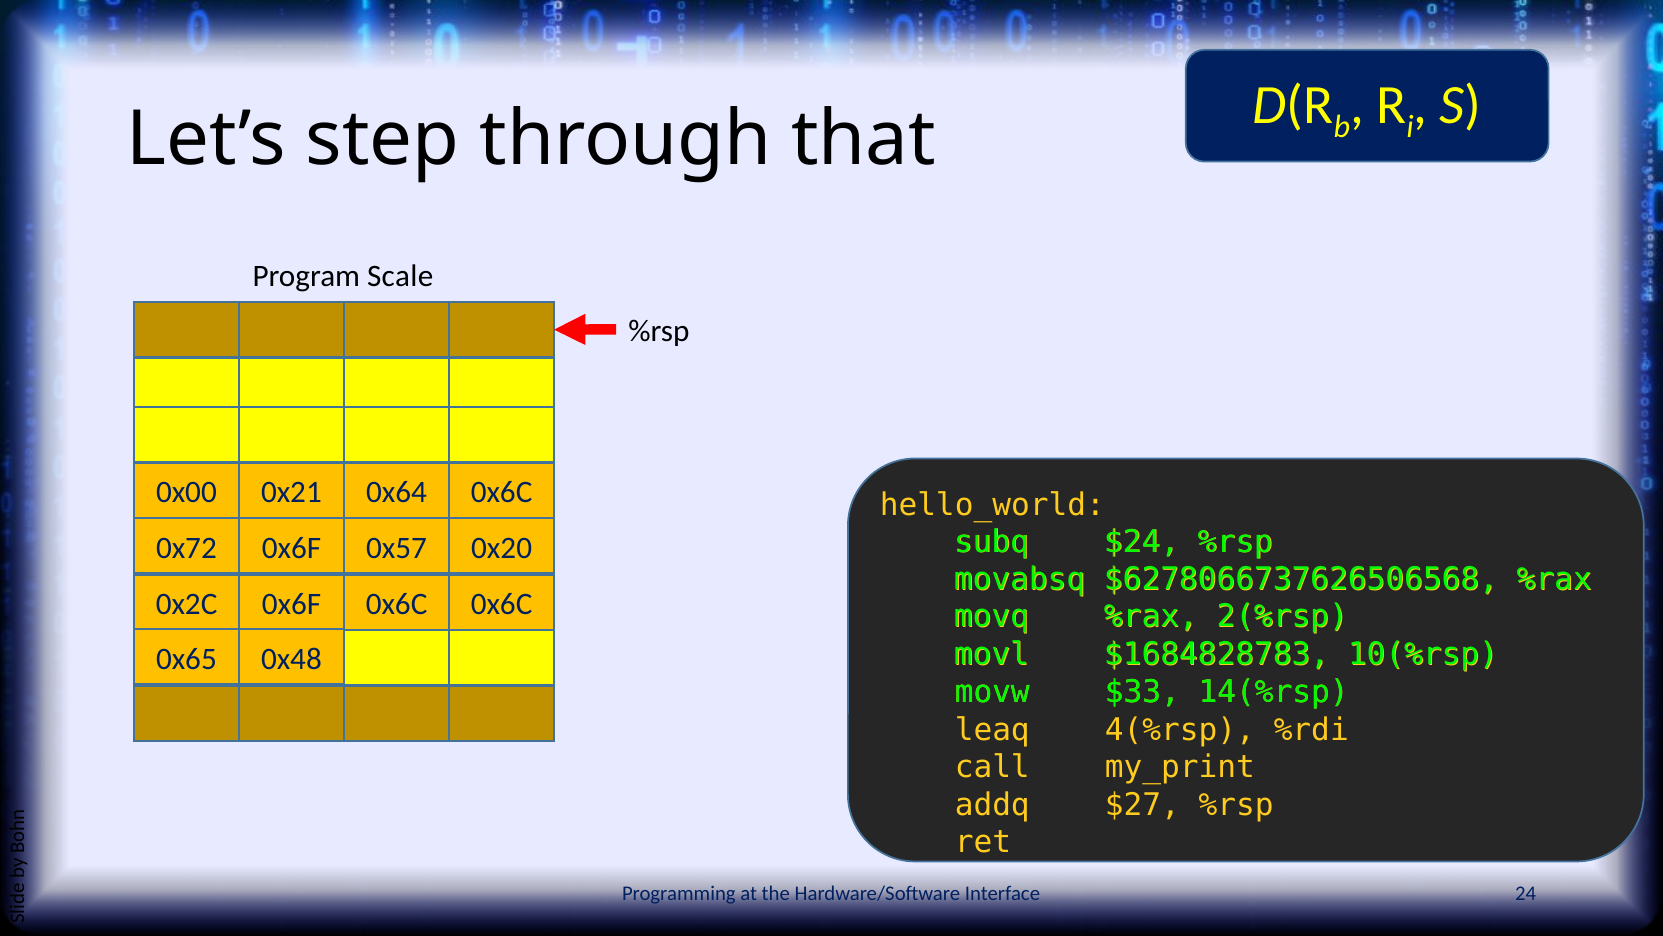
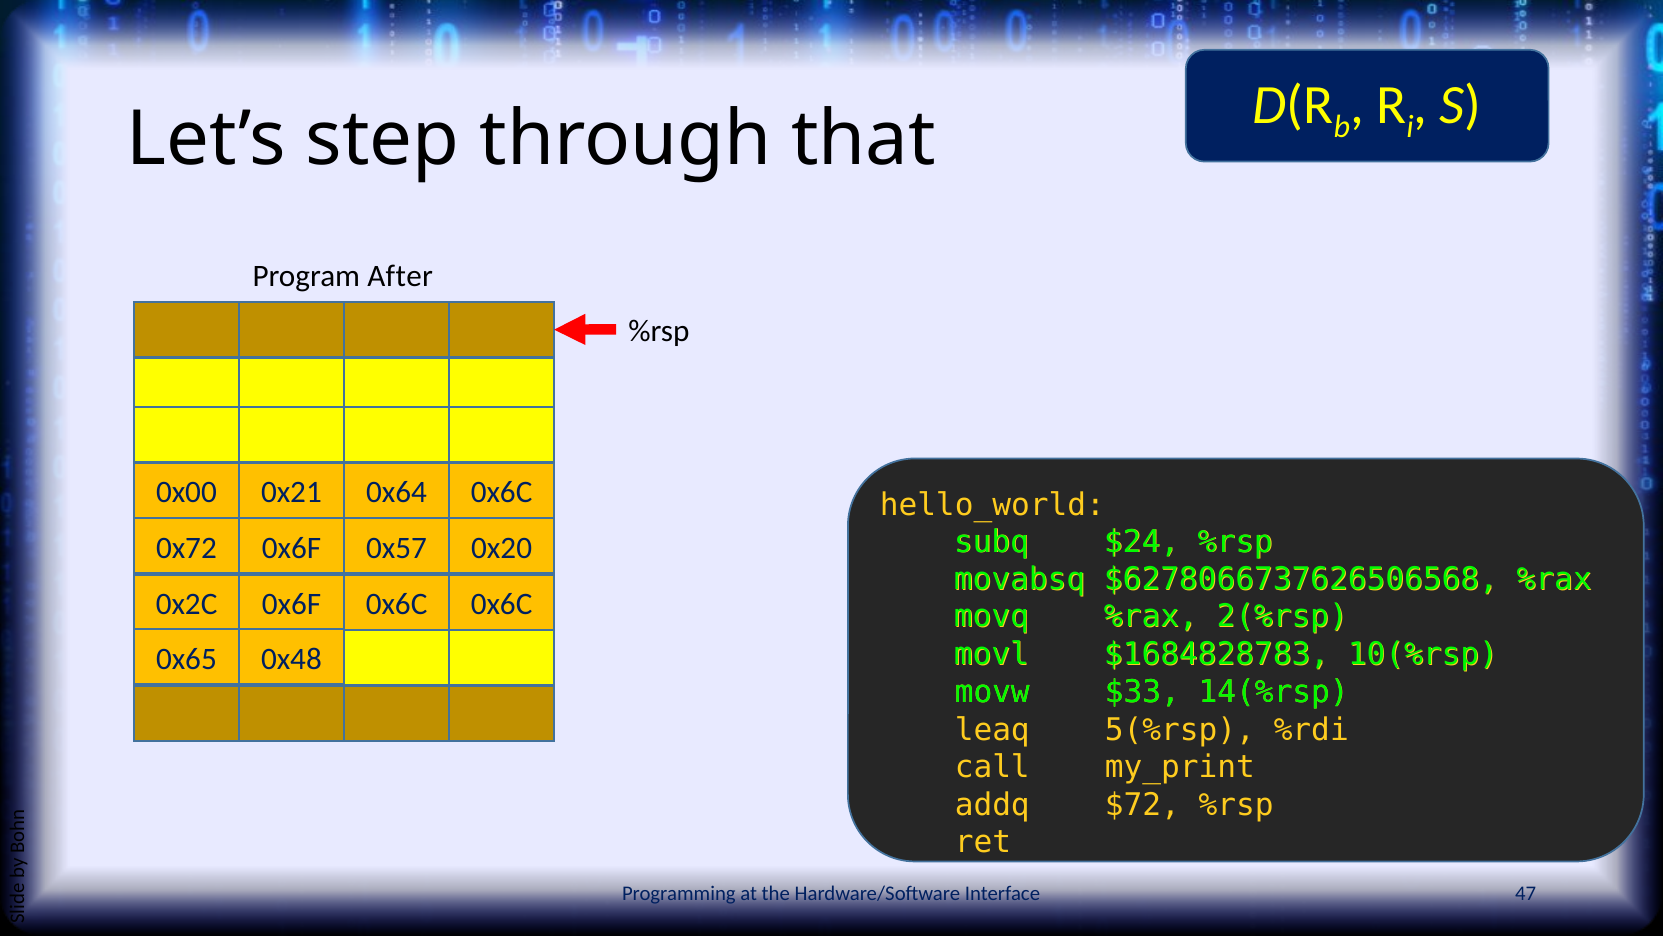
Scale: Scale -> After (400, 277)
4(%rsp: 4(%rsp -> 5(%rsp (1180, 729)
$27: $27 -> $72 (1142, 804)
24: 24 -> 47 (1526, 893)
